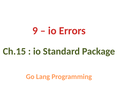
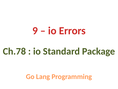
Ch.15: Ch.15 -> Ch.78 (14, 51)
